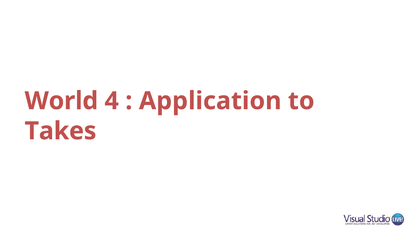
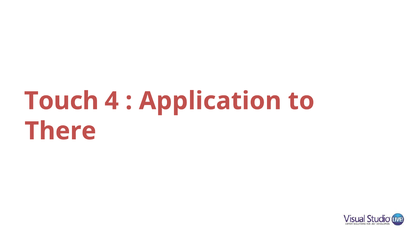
World: World -> Touch (61, 101)
Takes: Takes -> There (60, 131)
